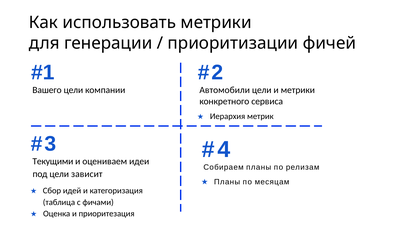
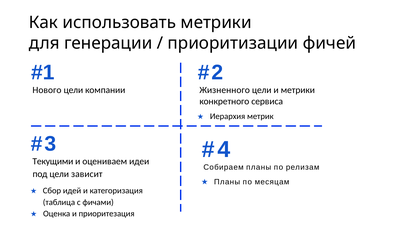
Вашего: Вашего -> Нового (47, 90)
Автомобили: Автомобили -> Жизненного (225, 90)
